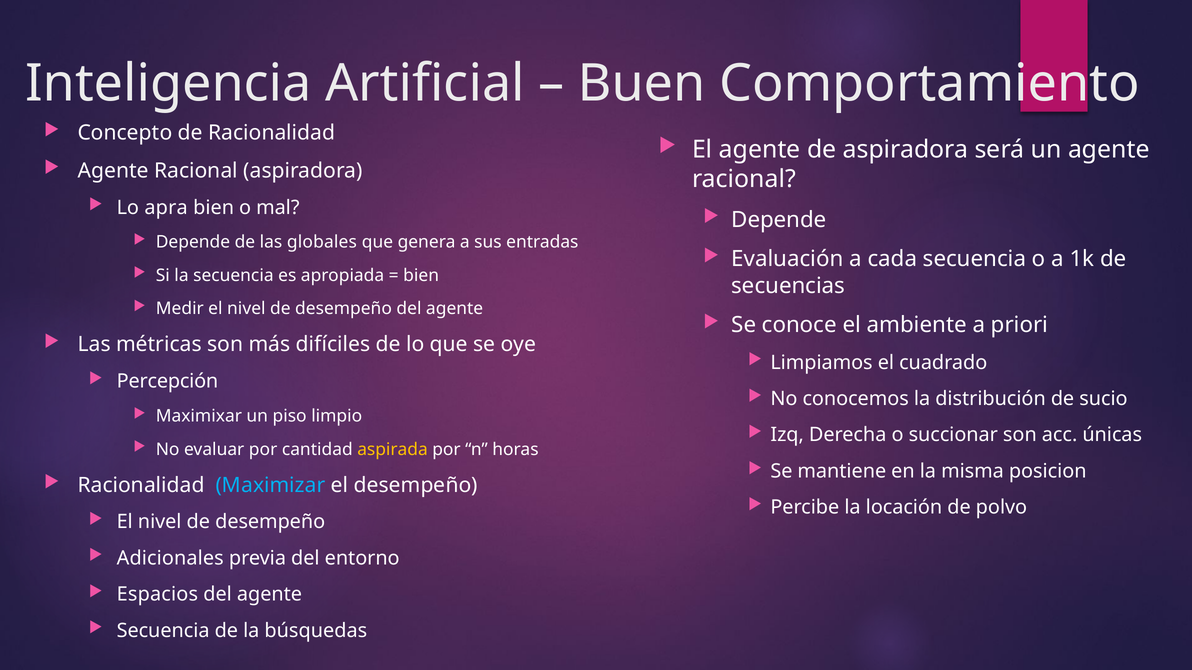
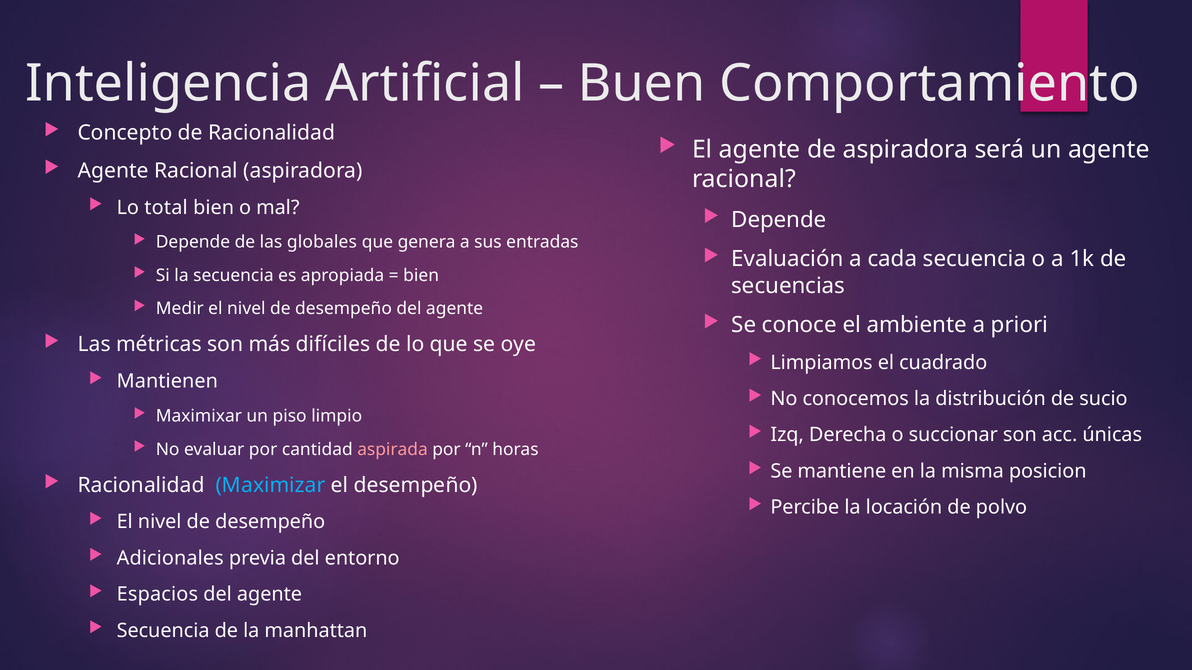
apra: apra -> total (166, 208)
Percepción: Percepción -> Mantienen (167, 382)
aspirada colour: yellow -> pink (393, 450)
búsquedas: búsquedas -> manhattan (316, 631)
